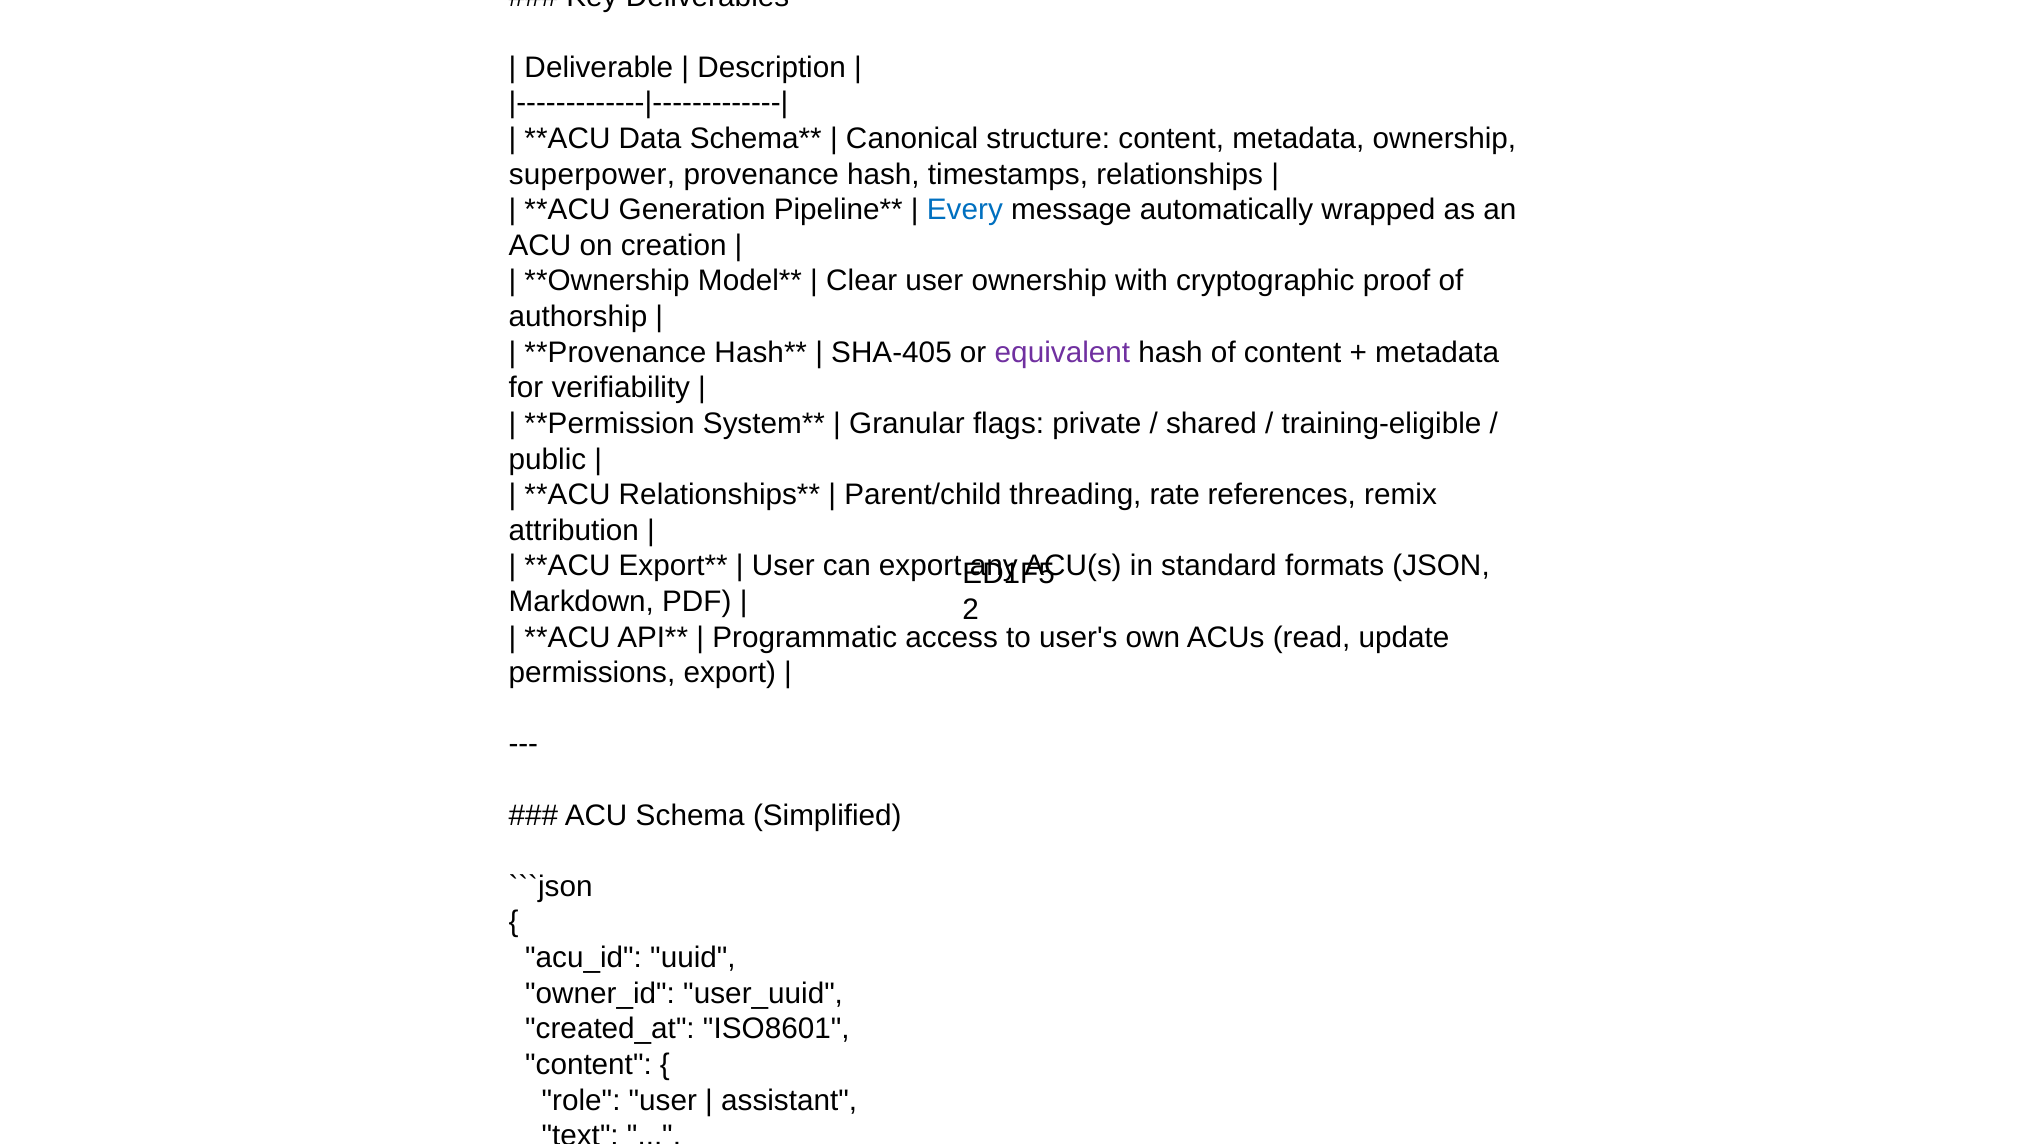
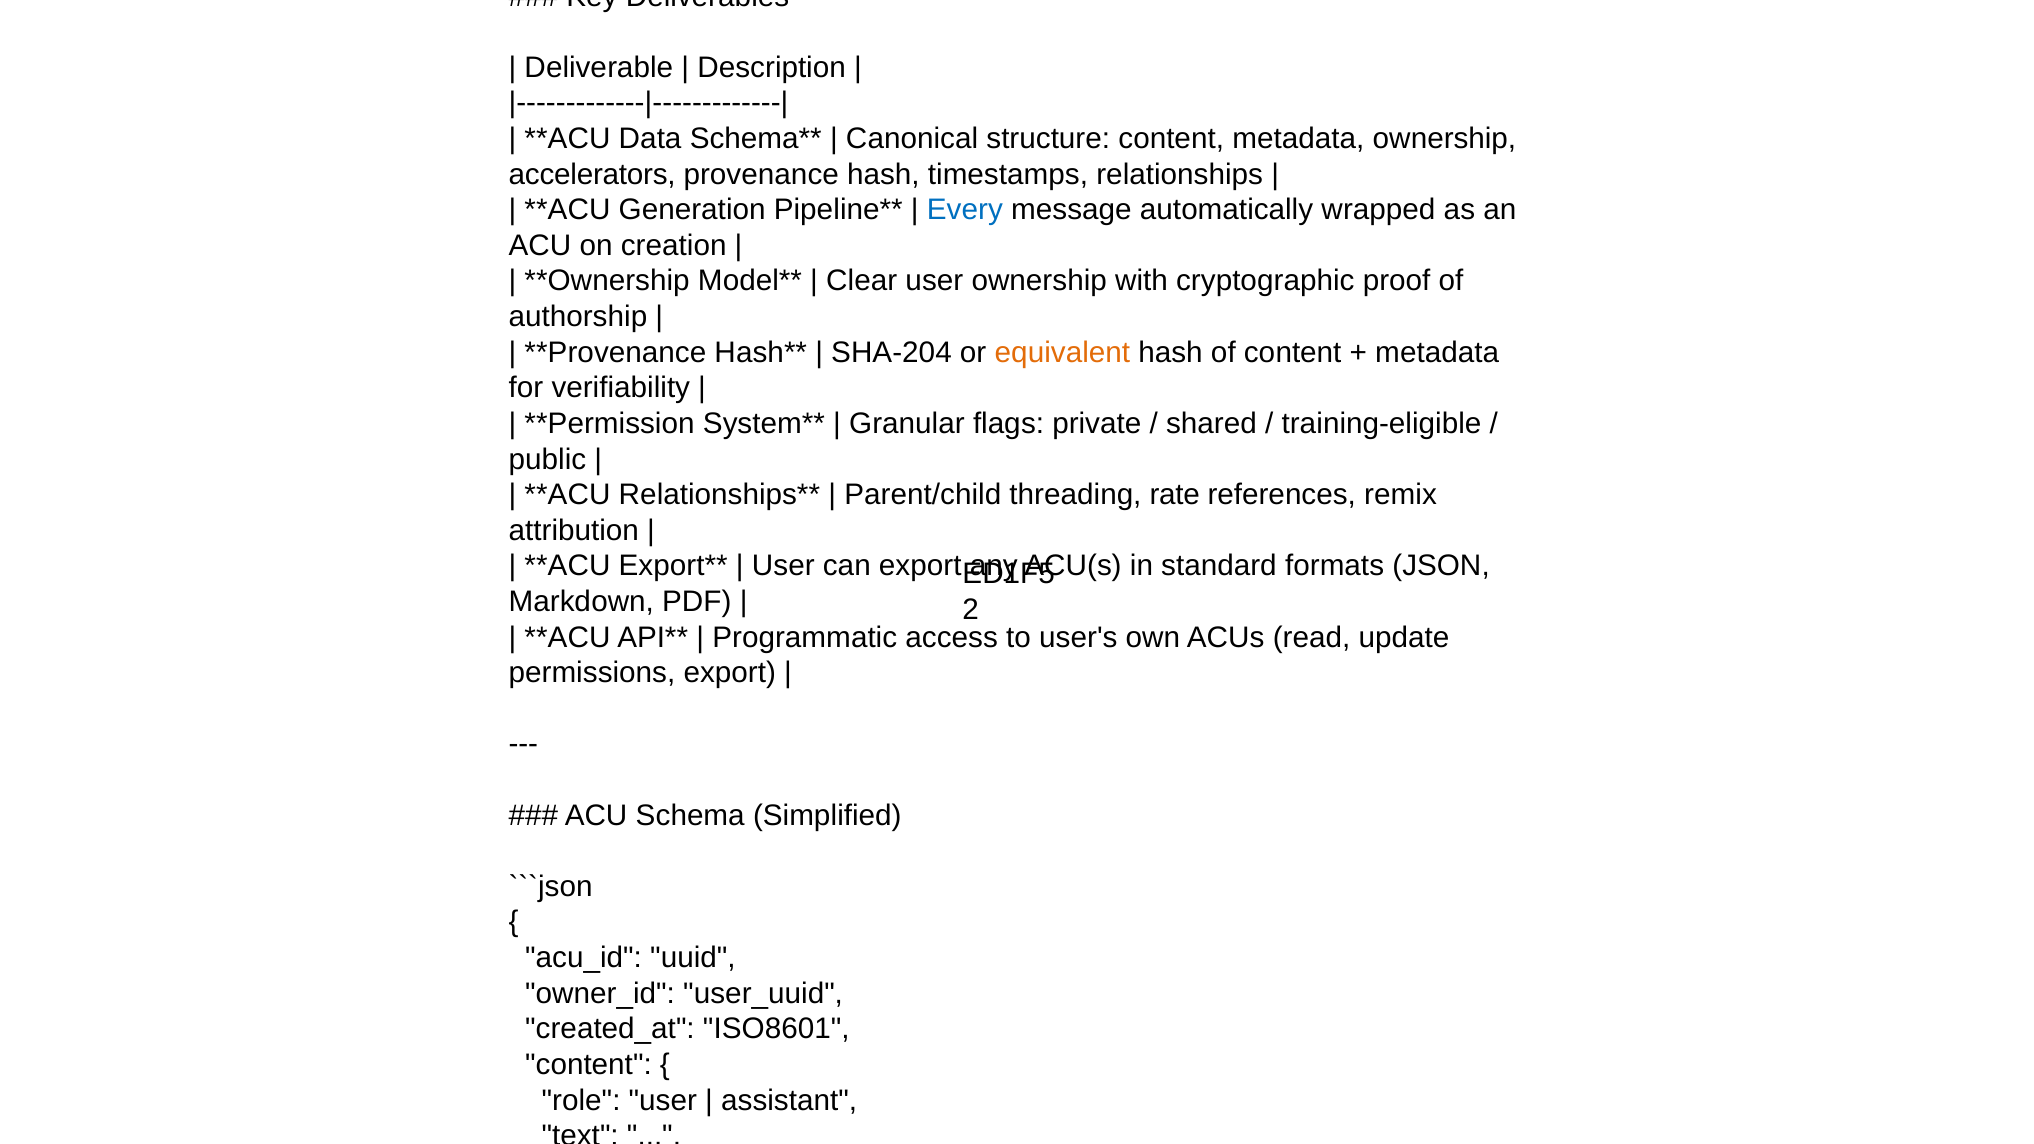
superpower: superpower -> accelerators (592, 174)
SHA-405: SHA-405 -> SHA-204 (892, 352)
equivalent colour: purple -> orange (1062, 352)
